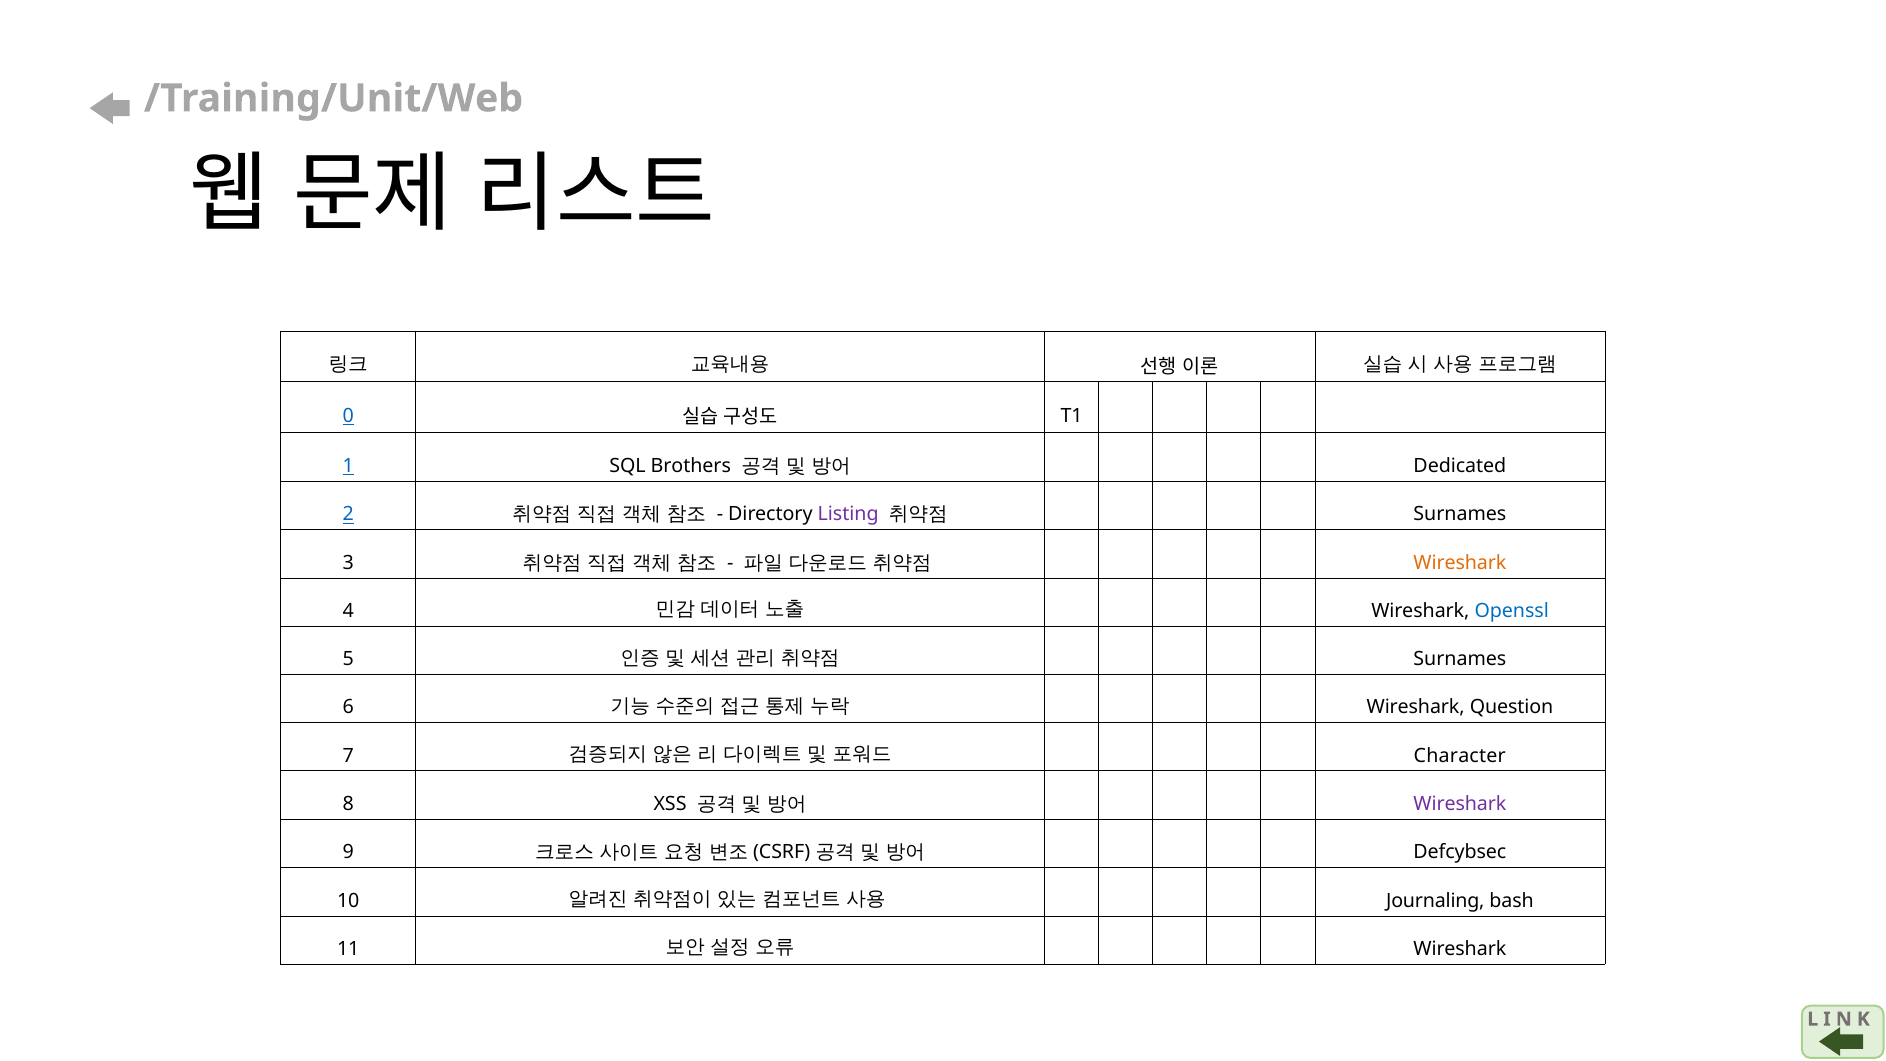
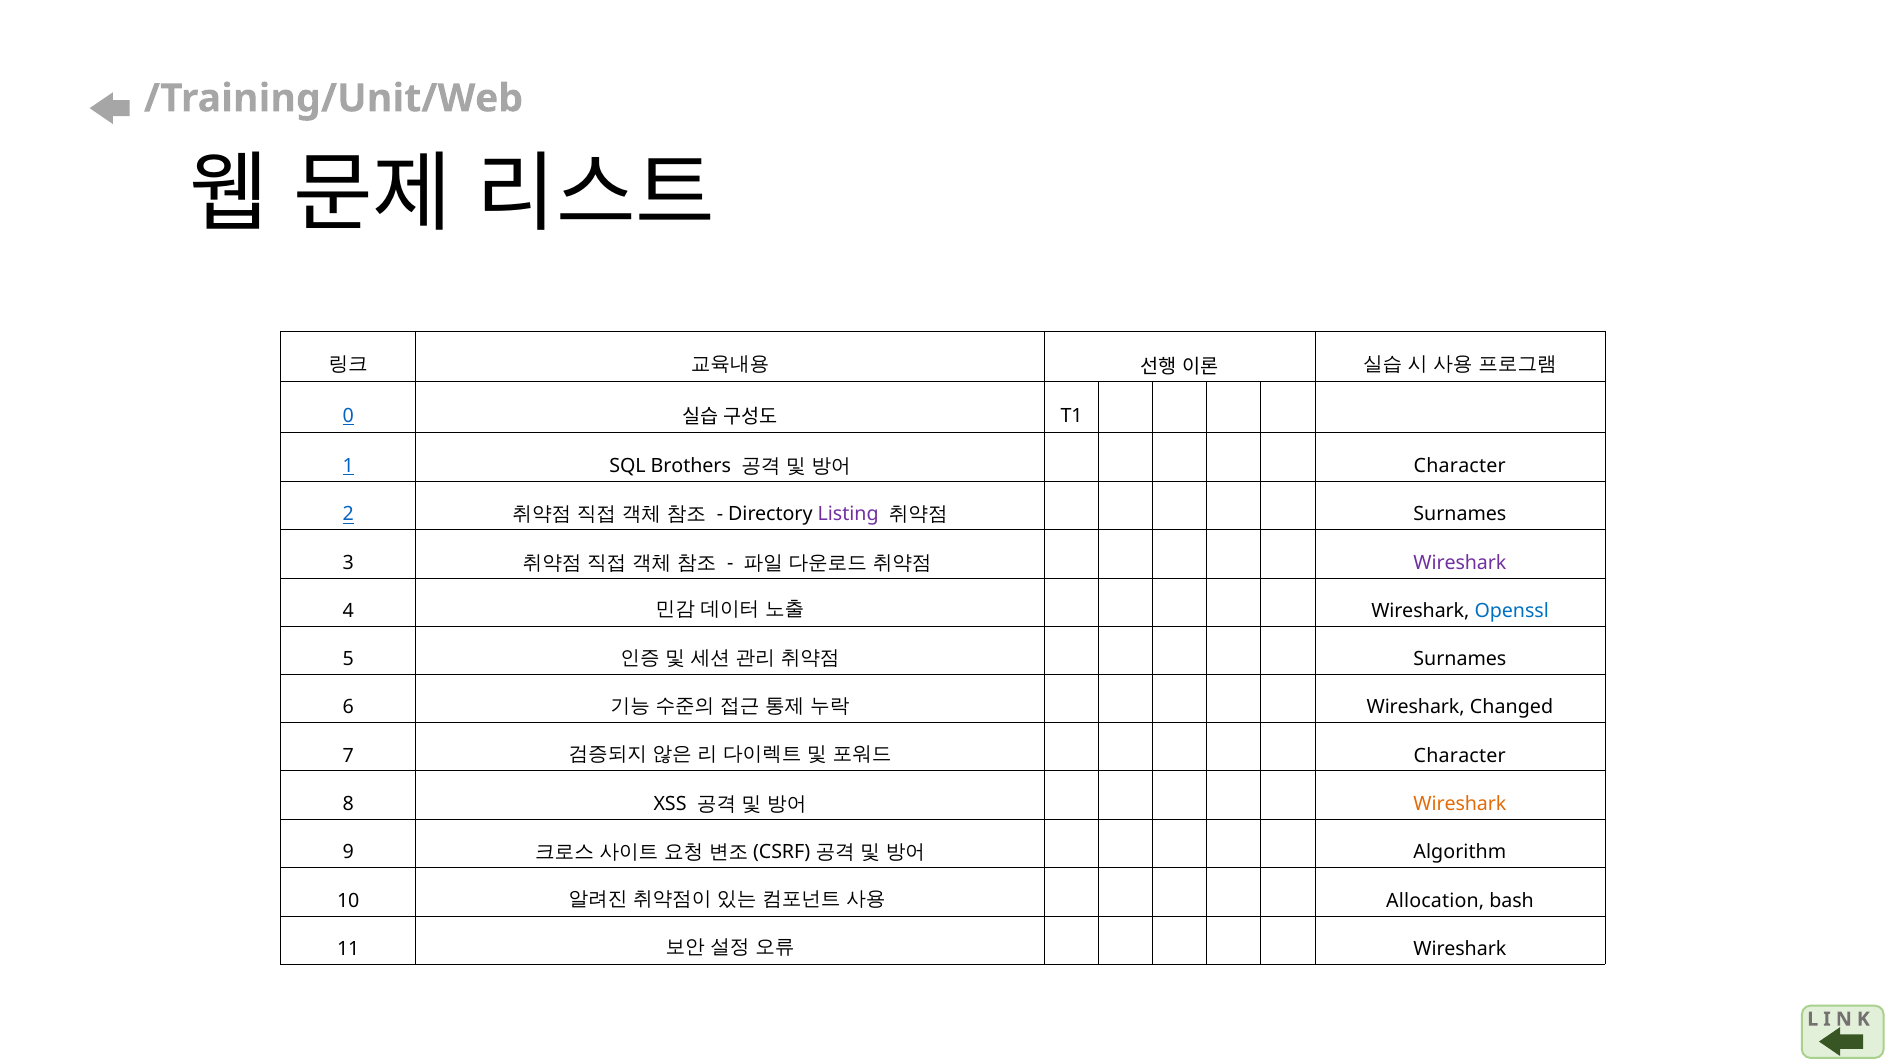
Dedicated: Dedicated -> Character (1460, 466)
Wireshark colour: orange -> purple (1460, 563)
Question: Question -> Changed (1512, 707)
Wireshark colour: purple -> orange (1460, 804)
Defcybsec: Defcybsec -> Algorithm (1460, 852)
Journaling: Journaling -> Allocation (1435, 901)
